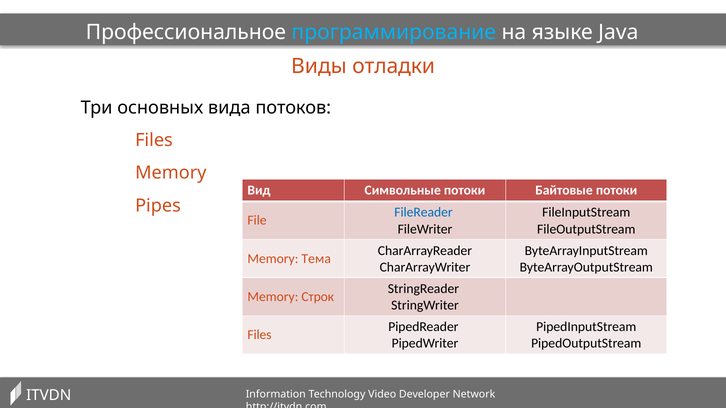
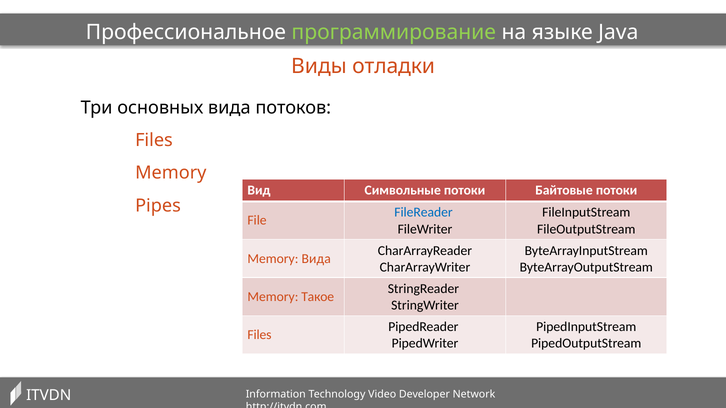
программирование colour: light blue -> light green (394, 32)
Memory Тема: Тема -> Вида (316, 259)
Строк: Строк -> Такое (318, 297)
